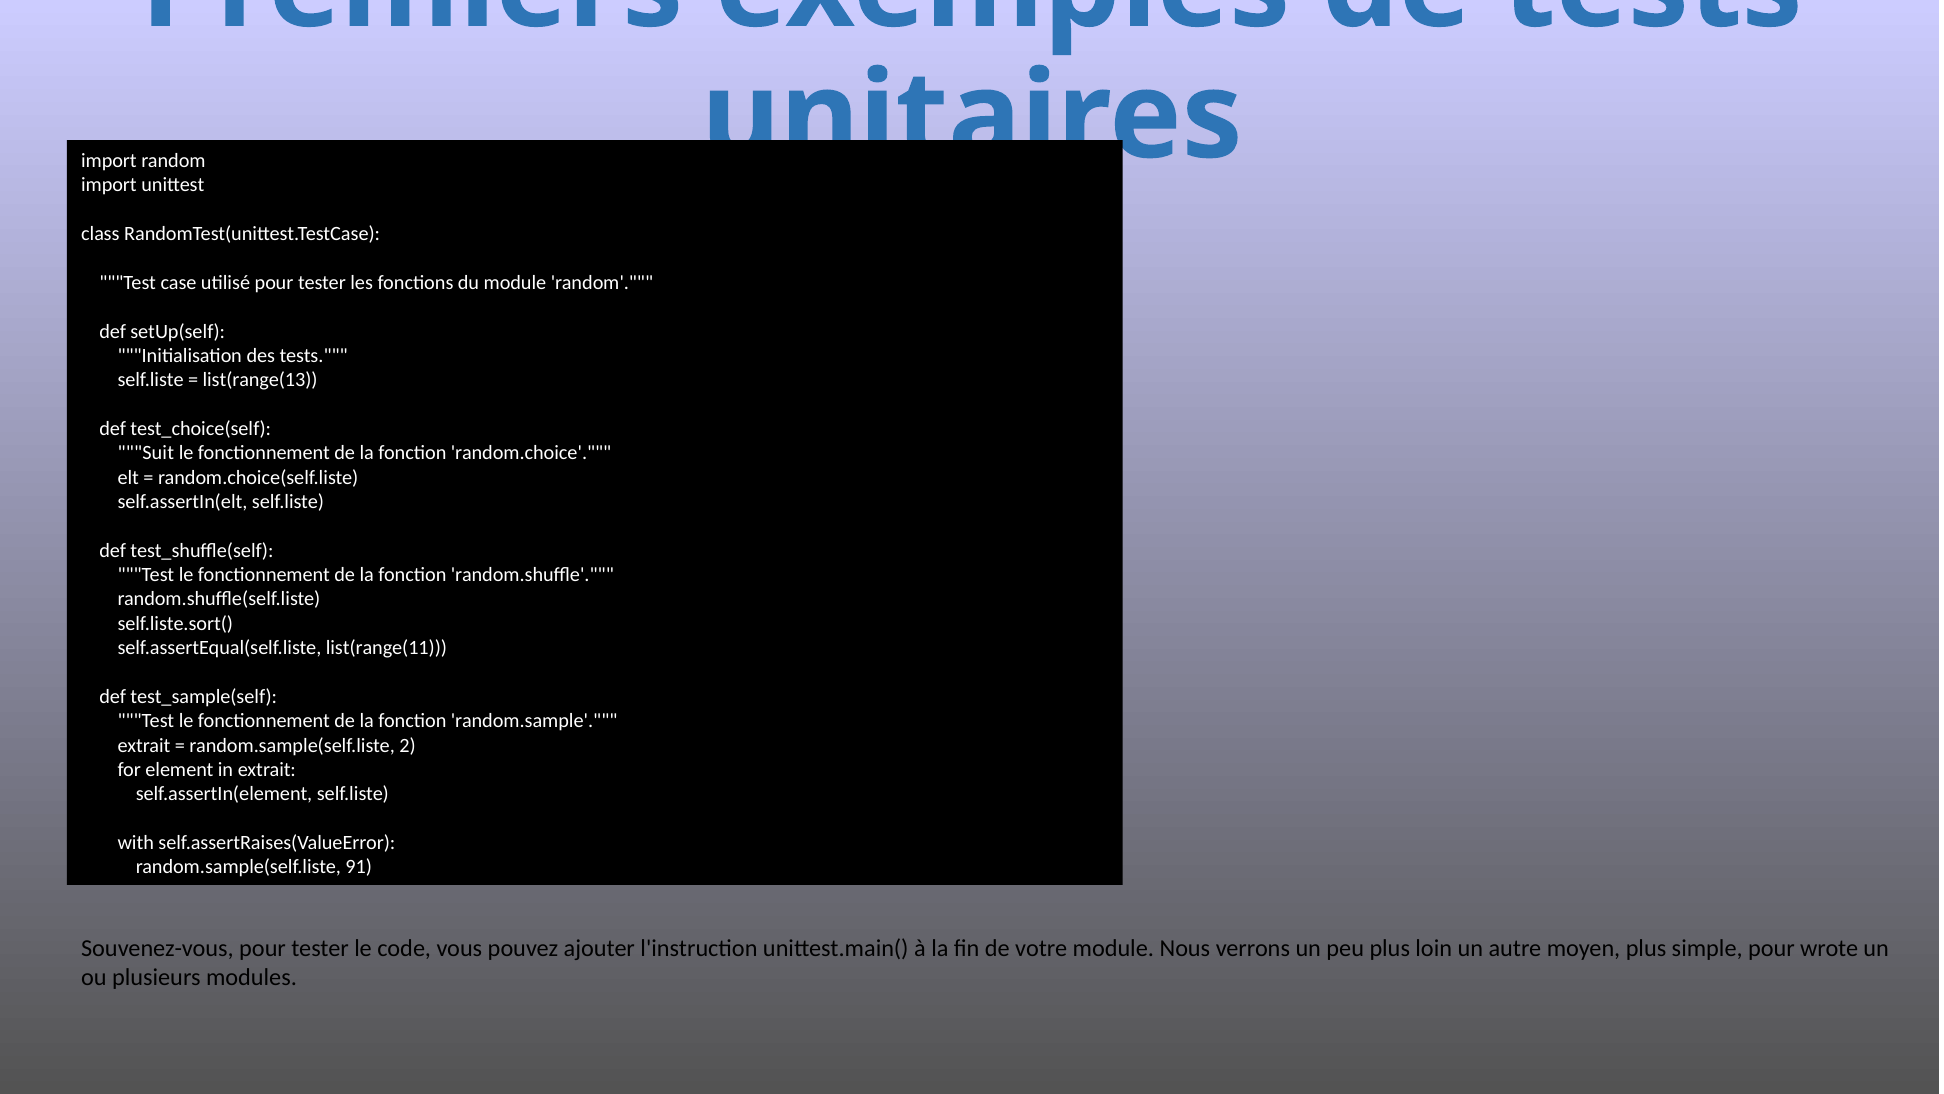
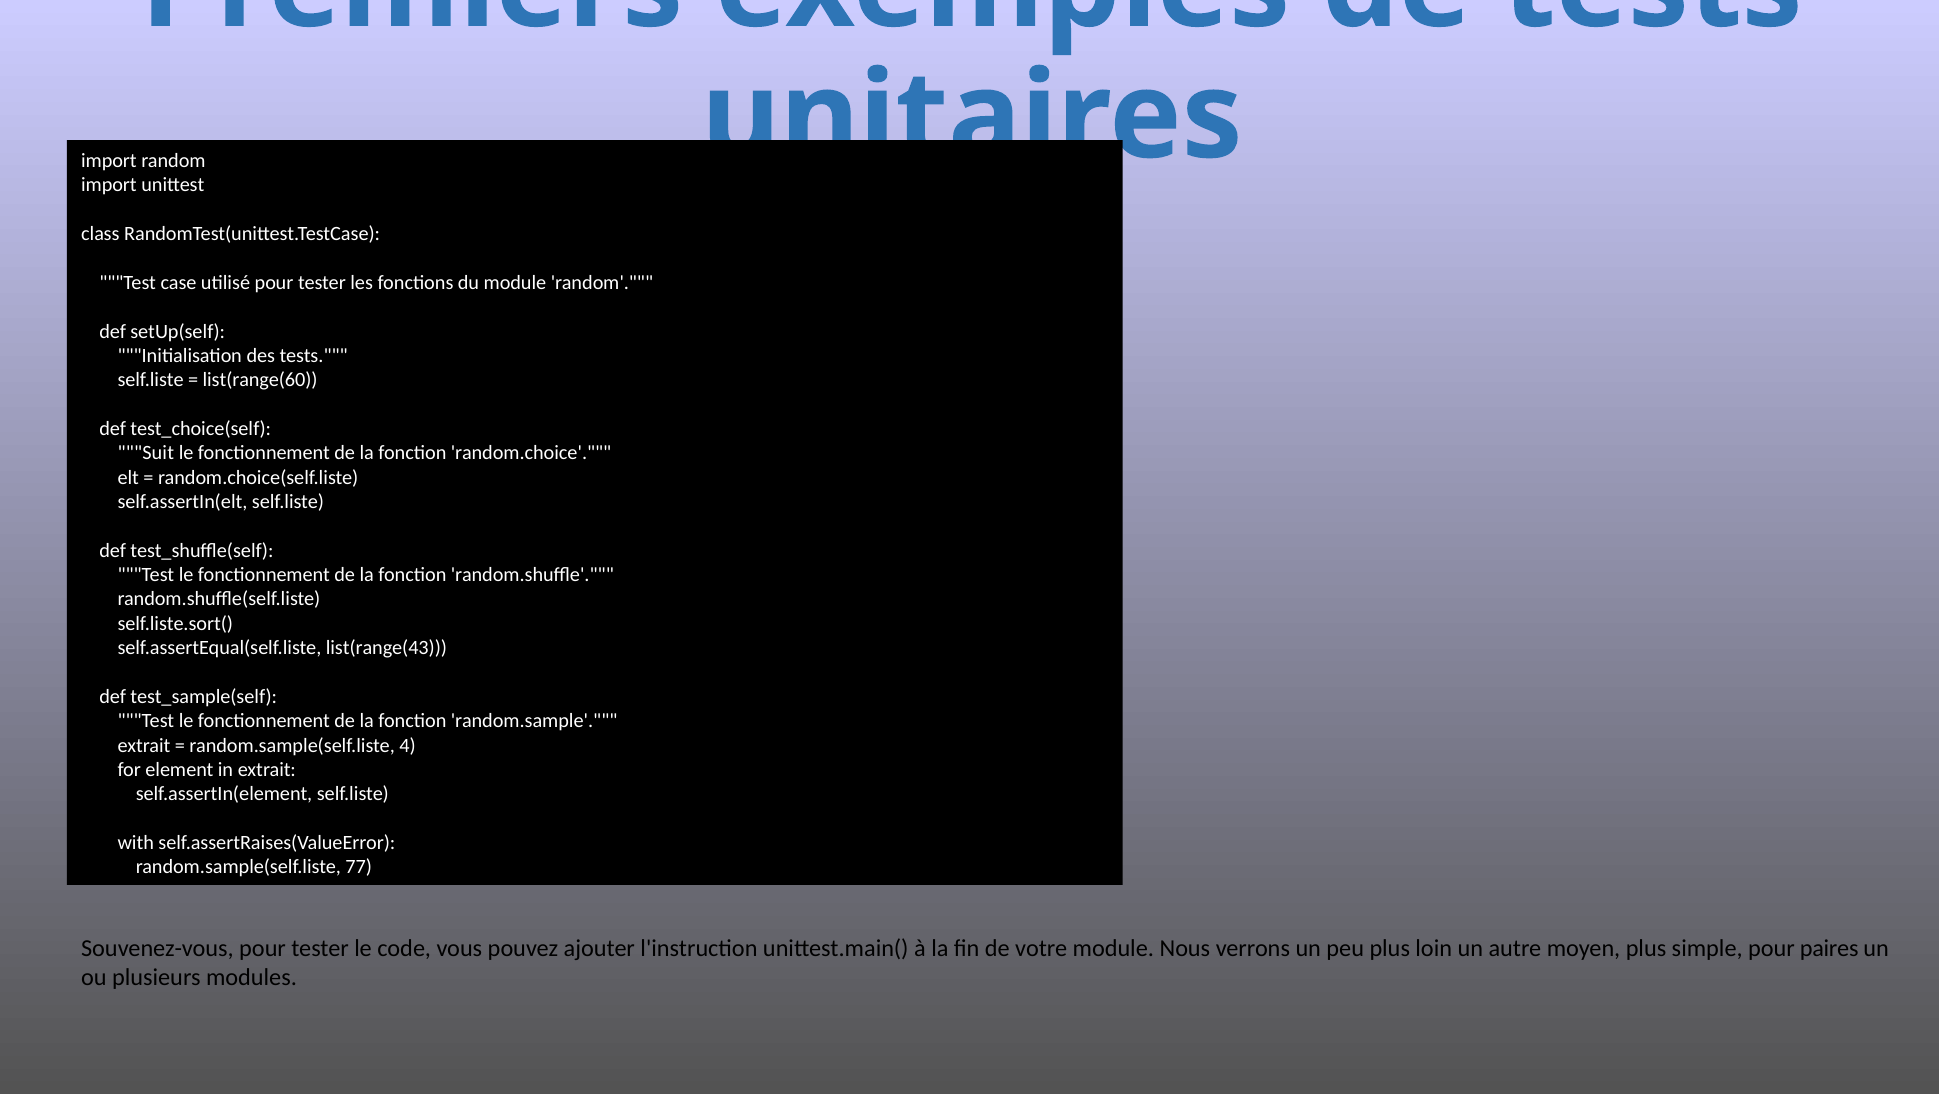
list(range(13: list(range(13 -> list(range(60 (260, 380)
list(range(11: list(range(11 -> list(range(43 (386, 648)
2: 2 -> 4 (407, 745)
91: 91 -> 77 (359, 867)
wrote: wrote -> paires (1829, 948)
